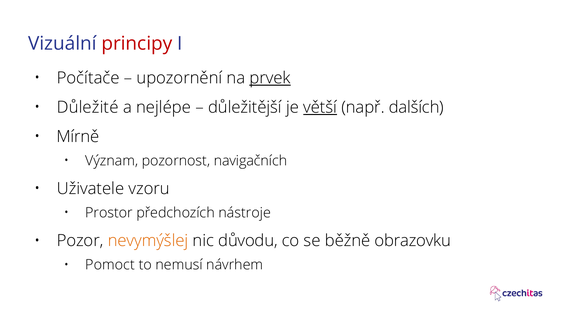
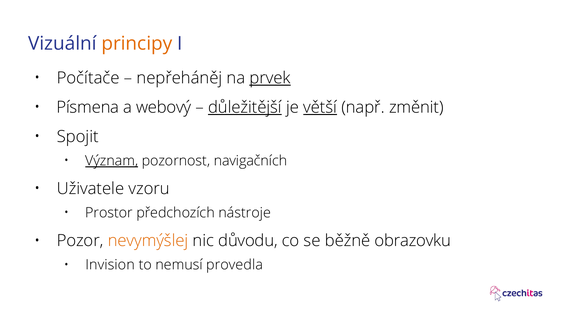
principy colour: red -> orange (137, 43)
upozornění: upozornění -> nepřeháněj (179, 78)
Důležité: Důležité -> Písmena (88, 107)
nejlépe: nejlépe -> webový (164, 107)
důležitější underline: none -> present (245, 107)
dalších: dalších -> změnit (416, 107)
Mírně: Mírně -> Spojit (78, 136)
Význam underline: none -> present (112, 160)
Pomoct: Pomoct -> Invision (110, 265)
návrhem: návrhem -> provedla (235, 265)
